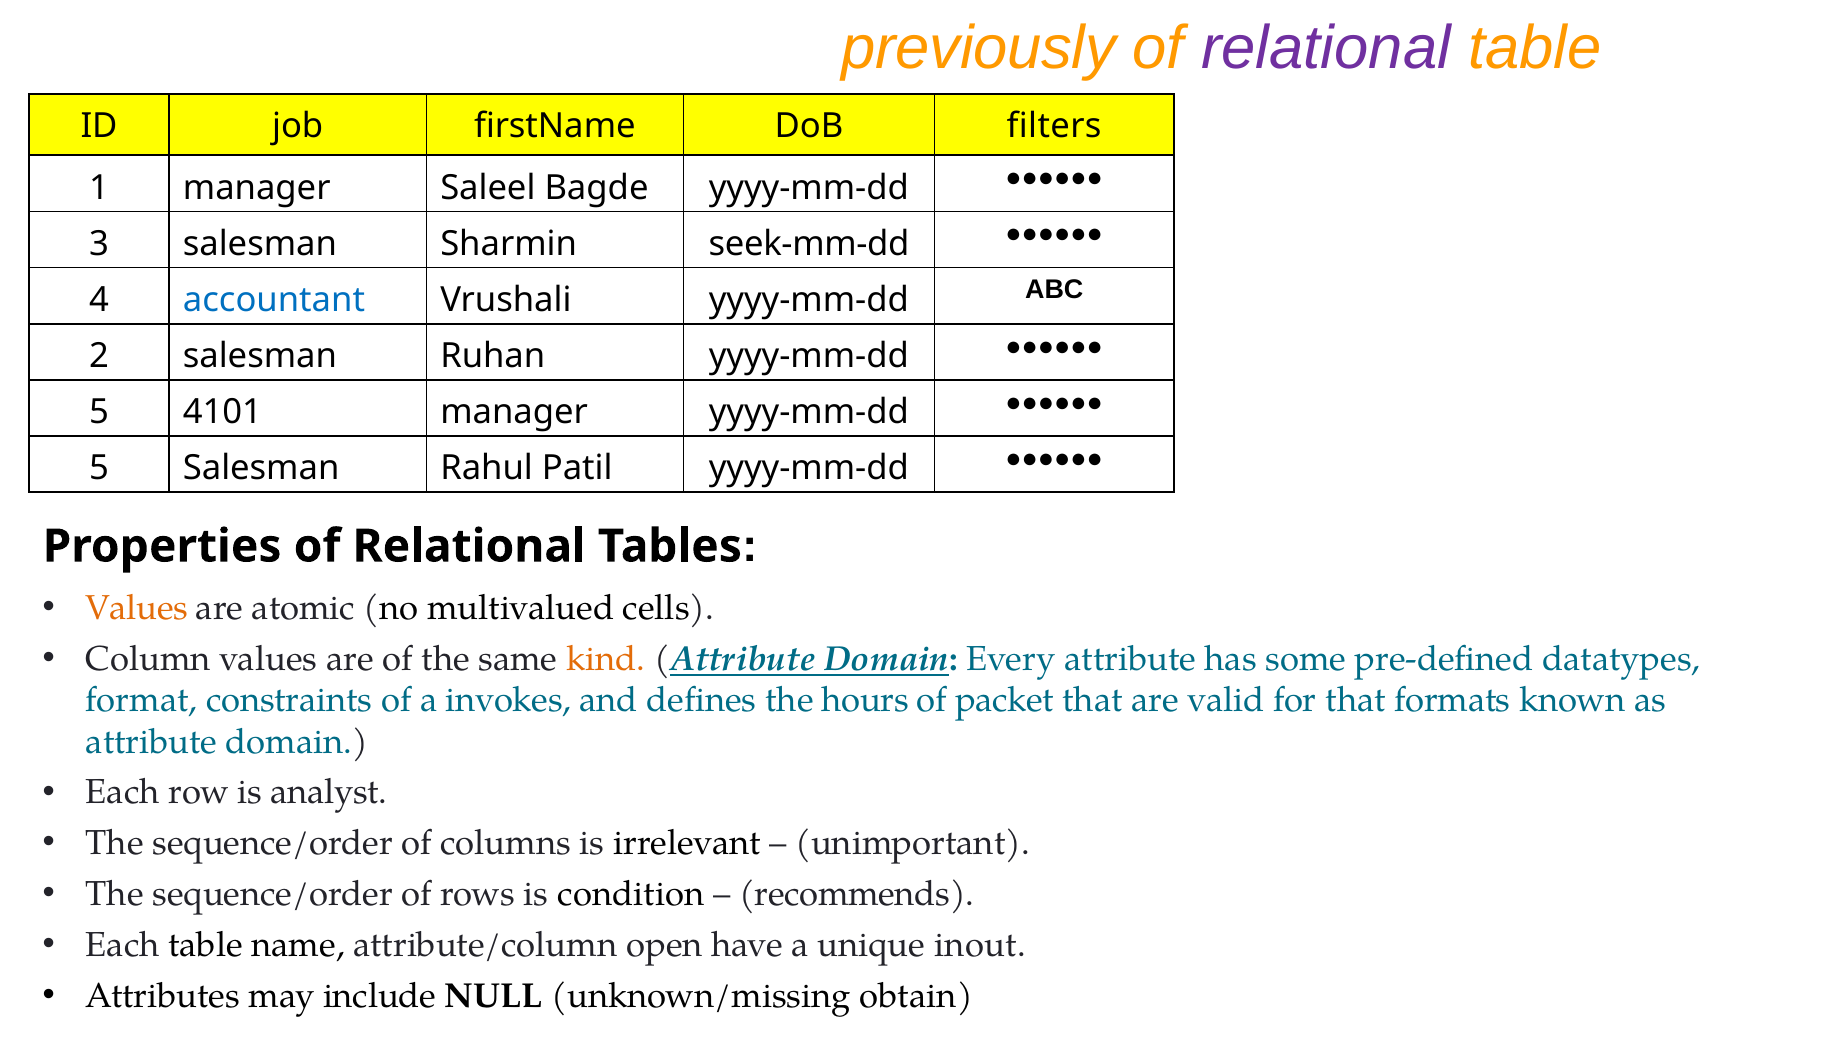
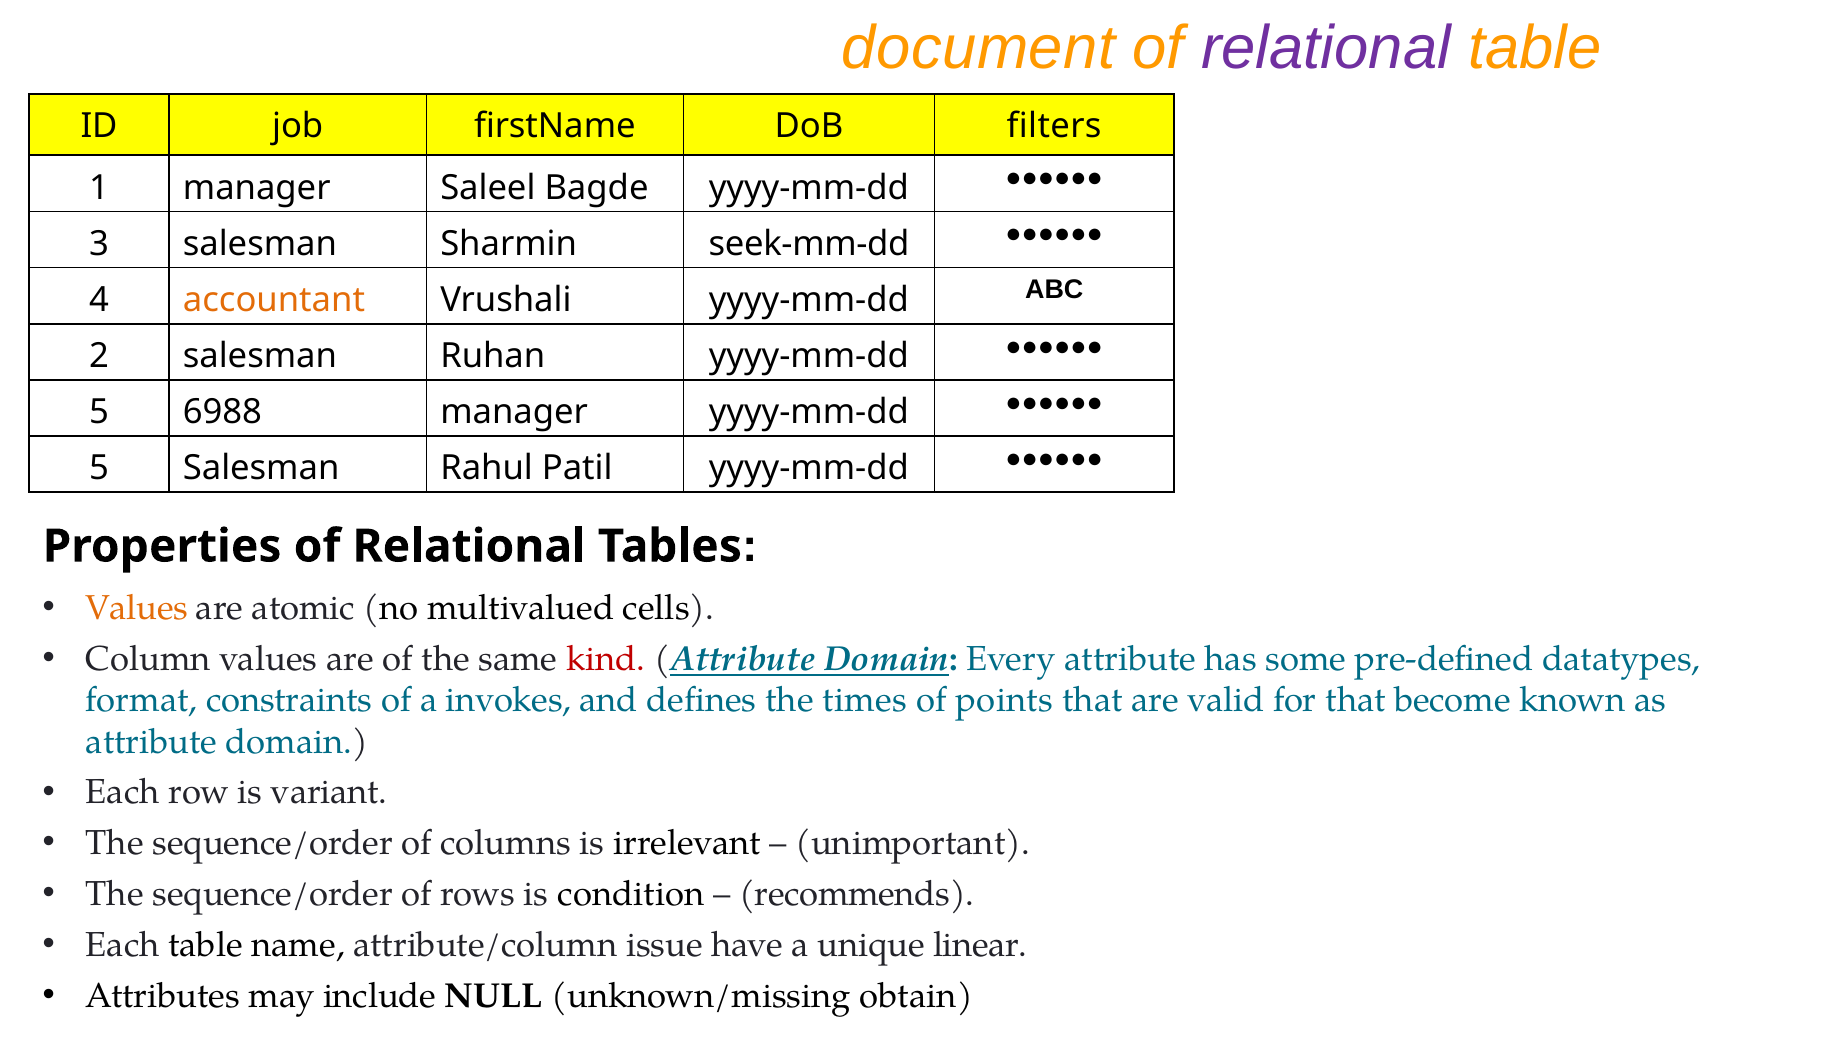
previously: previously -> document (979, 48)
accountant colour: blue -> orange (274, 300)
4101: 4101 -> 6988 (222, 412)
kind colour: orange -> red (606, 659)
hours: hours -> times (865, 700)
packet: packet -> points (1004, 700)
formats: formats -> become (1453, 700)
analyst: analyst -> variant (329, 792)
open: open -> issue (665, 945)
inout: inout -> linear (980, 945)
